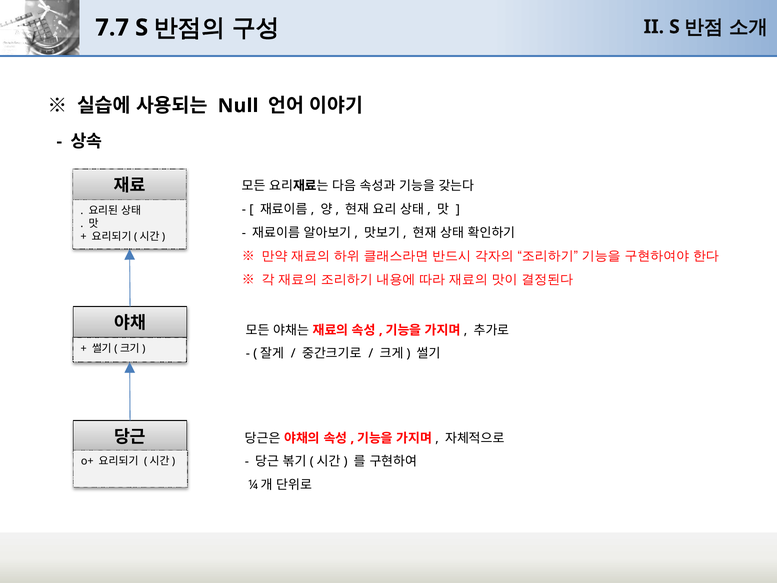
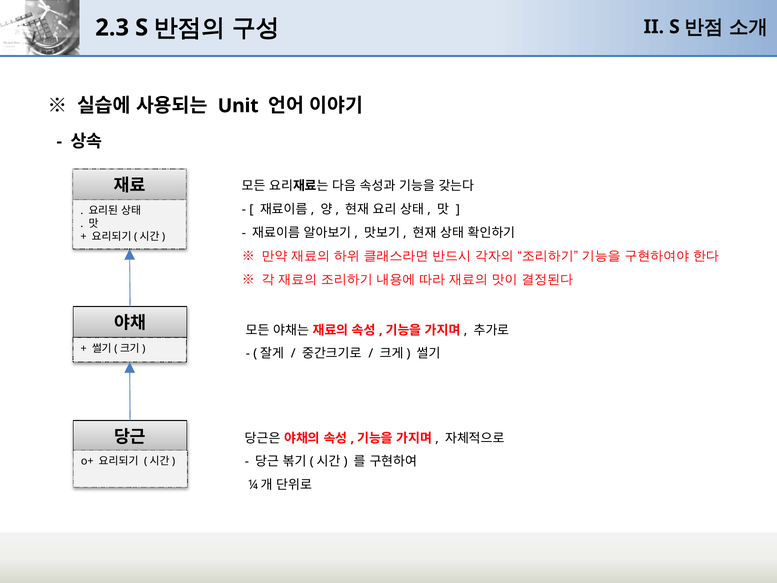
7.7: 7.7 -> 2.3 (112, 28)
Null: Null -> Unit (238, 106)
